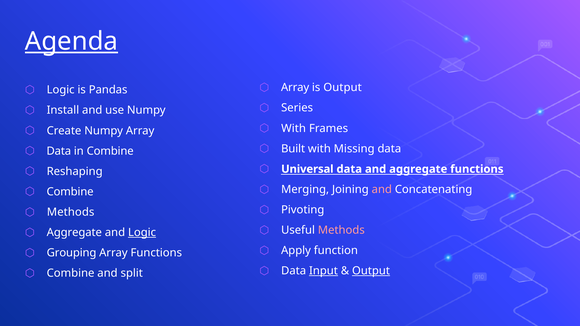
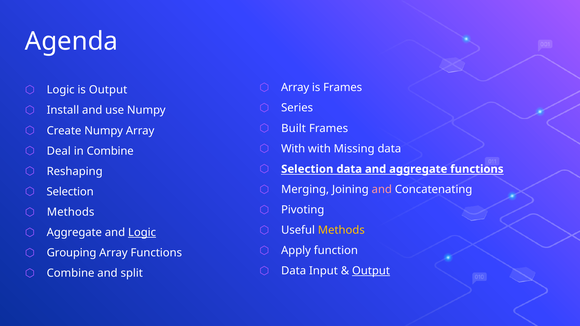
Agenda underline: present -> none (71, 42)
is Output: Output -> Frames (343, 88)
is Pandas: Pandas -> Output (108, 90)
With: With -> Built (294, 128)
Built: Built -> With (293, 149)
Data: Data -> Deal (59, 151)
Universal: Universal -> Selection (307, 169)
Combine: Combine -> Selection (70, 192)
Methods colour: pink -> yellow (341, 230)
Input underline: present -> none (323, 271)
